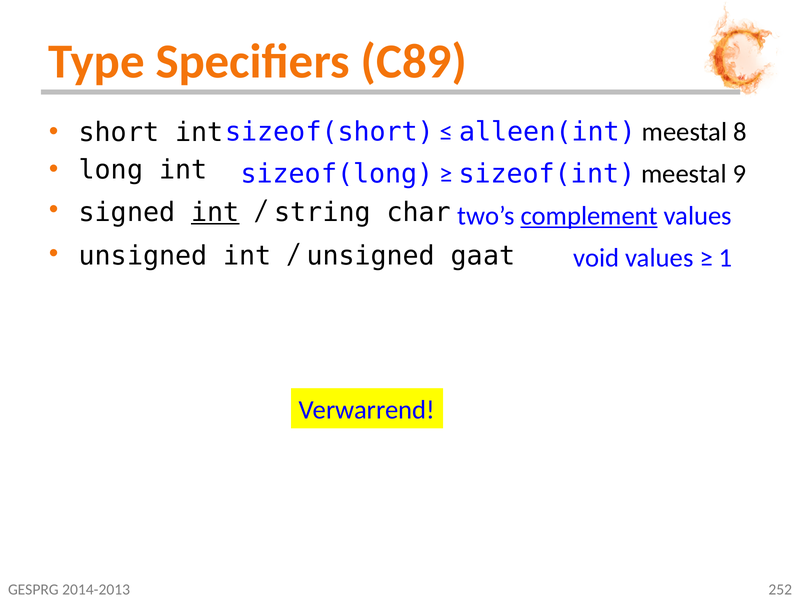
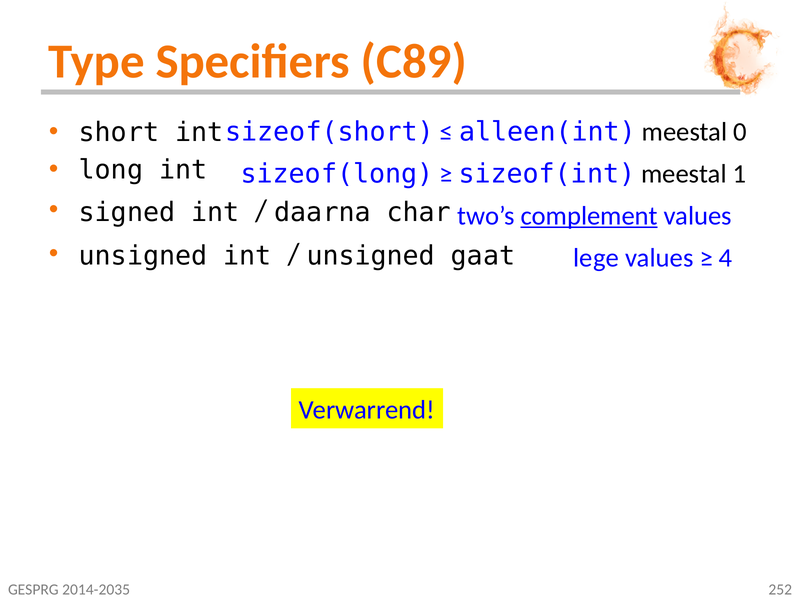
8: 8 -> 0 (740, 132)
9: 9 -> 1 (739, 174)
int underline: present -> none (215, 212)
string: string -> daarna (323, 212)
void: void -> lege (596, 258)
1: 1 -> 4 (726, 258)
2014-2013: 2014-2013 -> 2014-2035 (96, 590)
